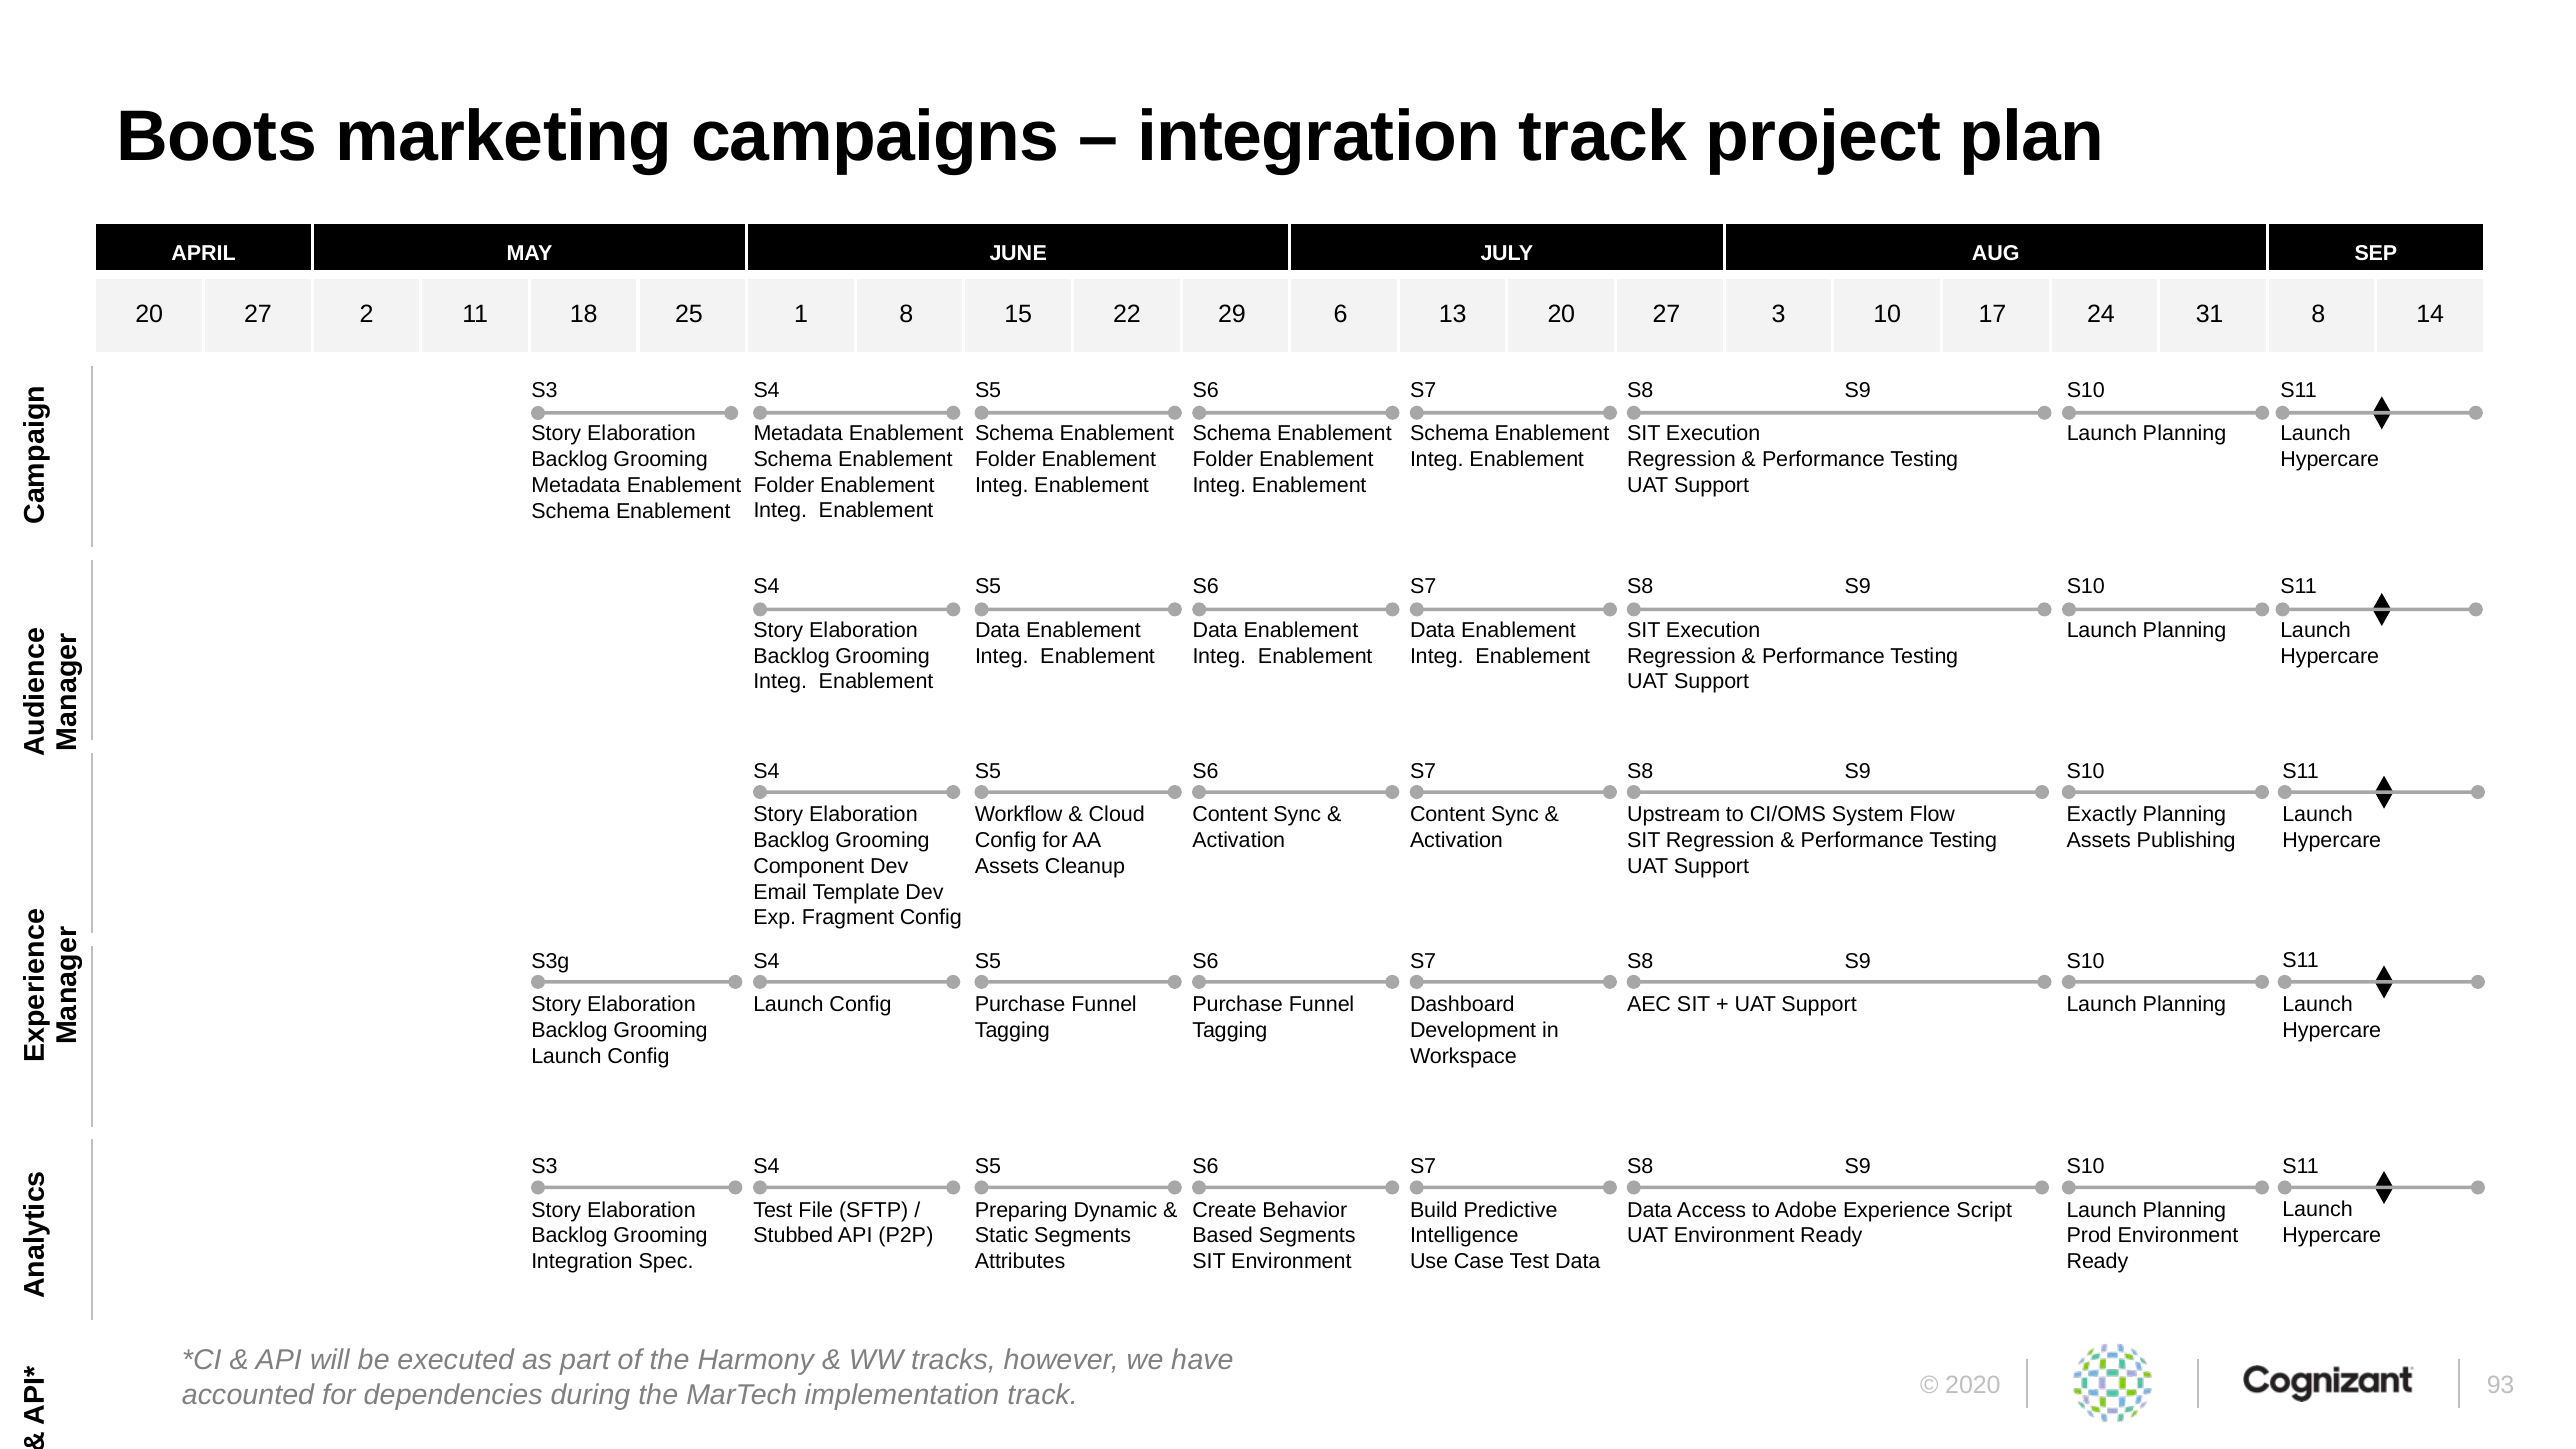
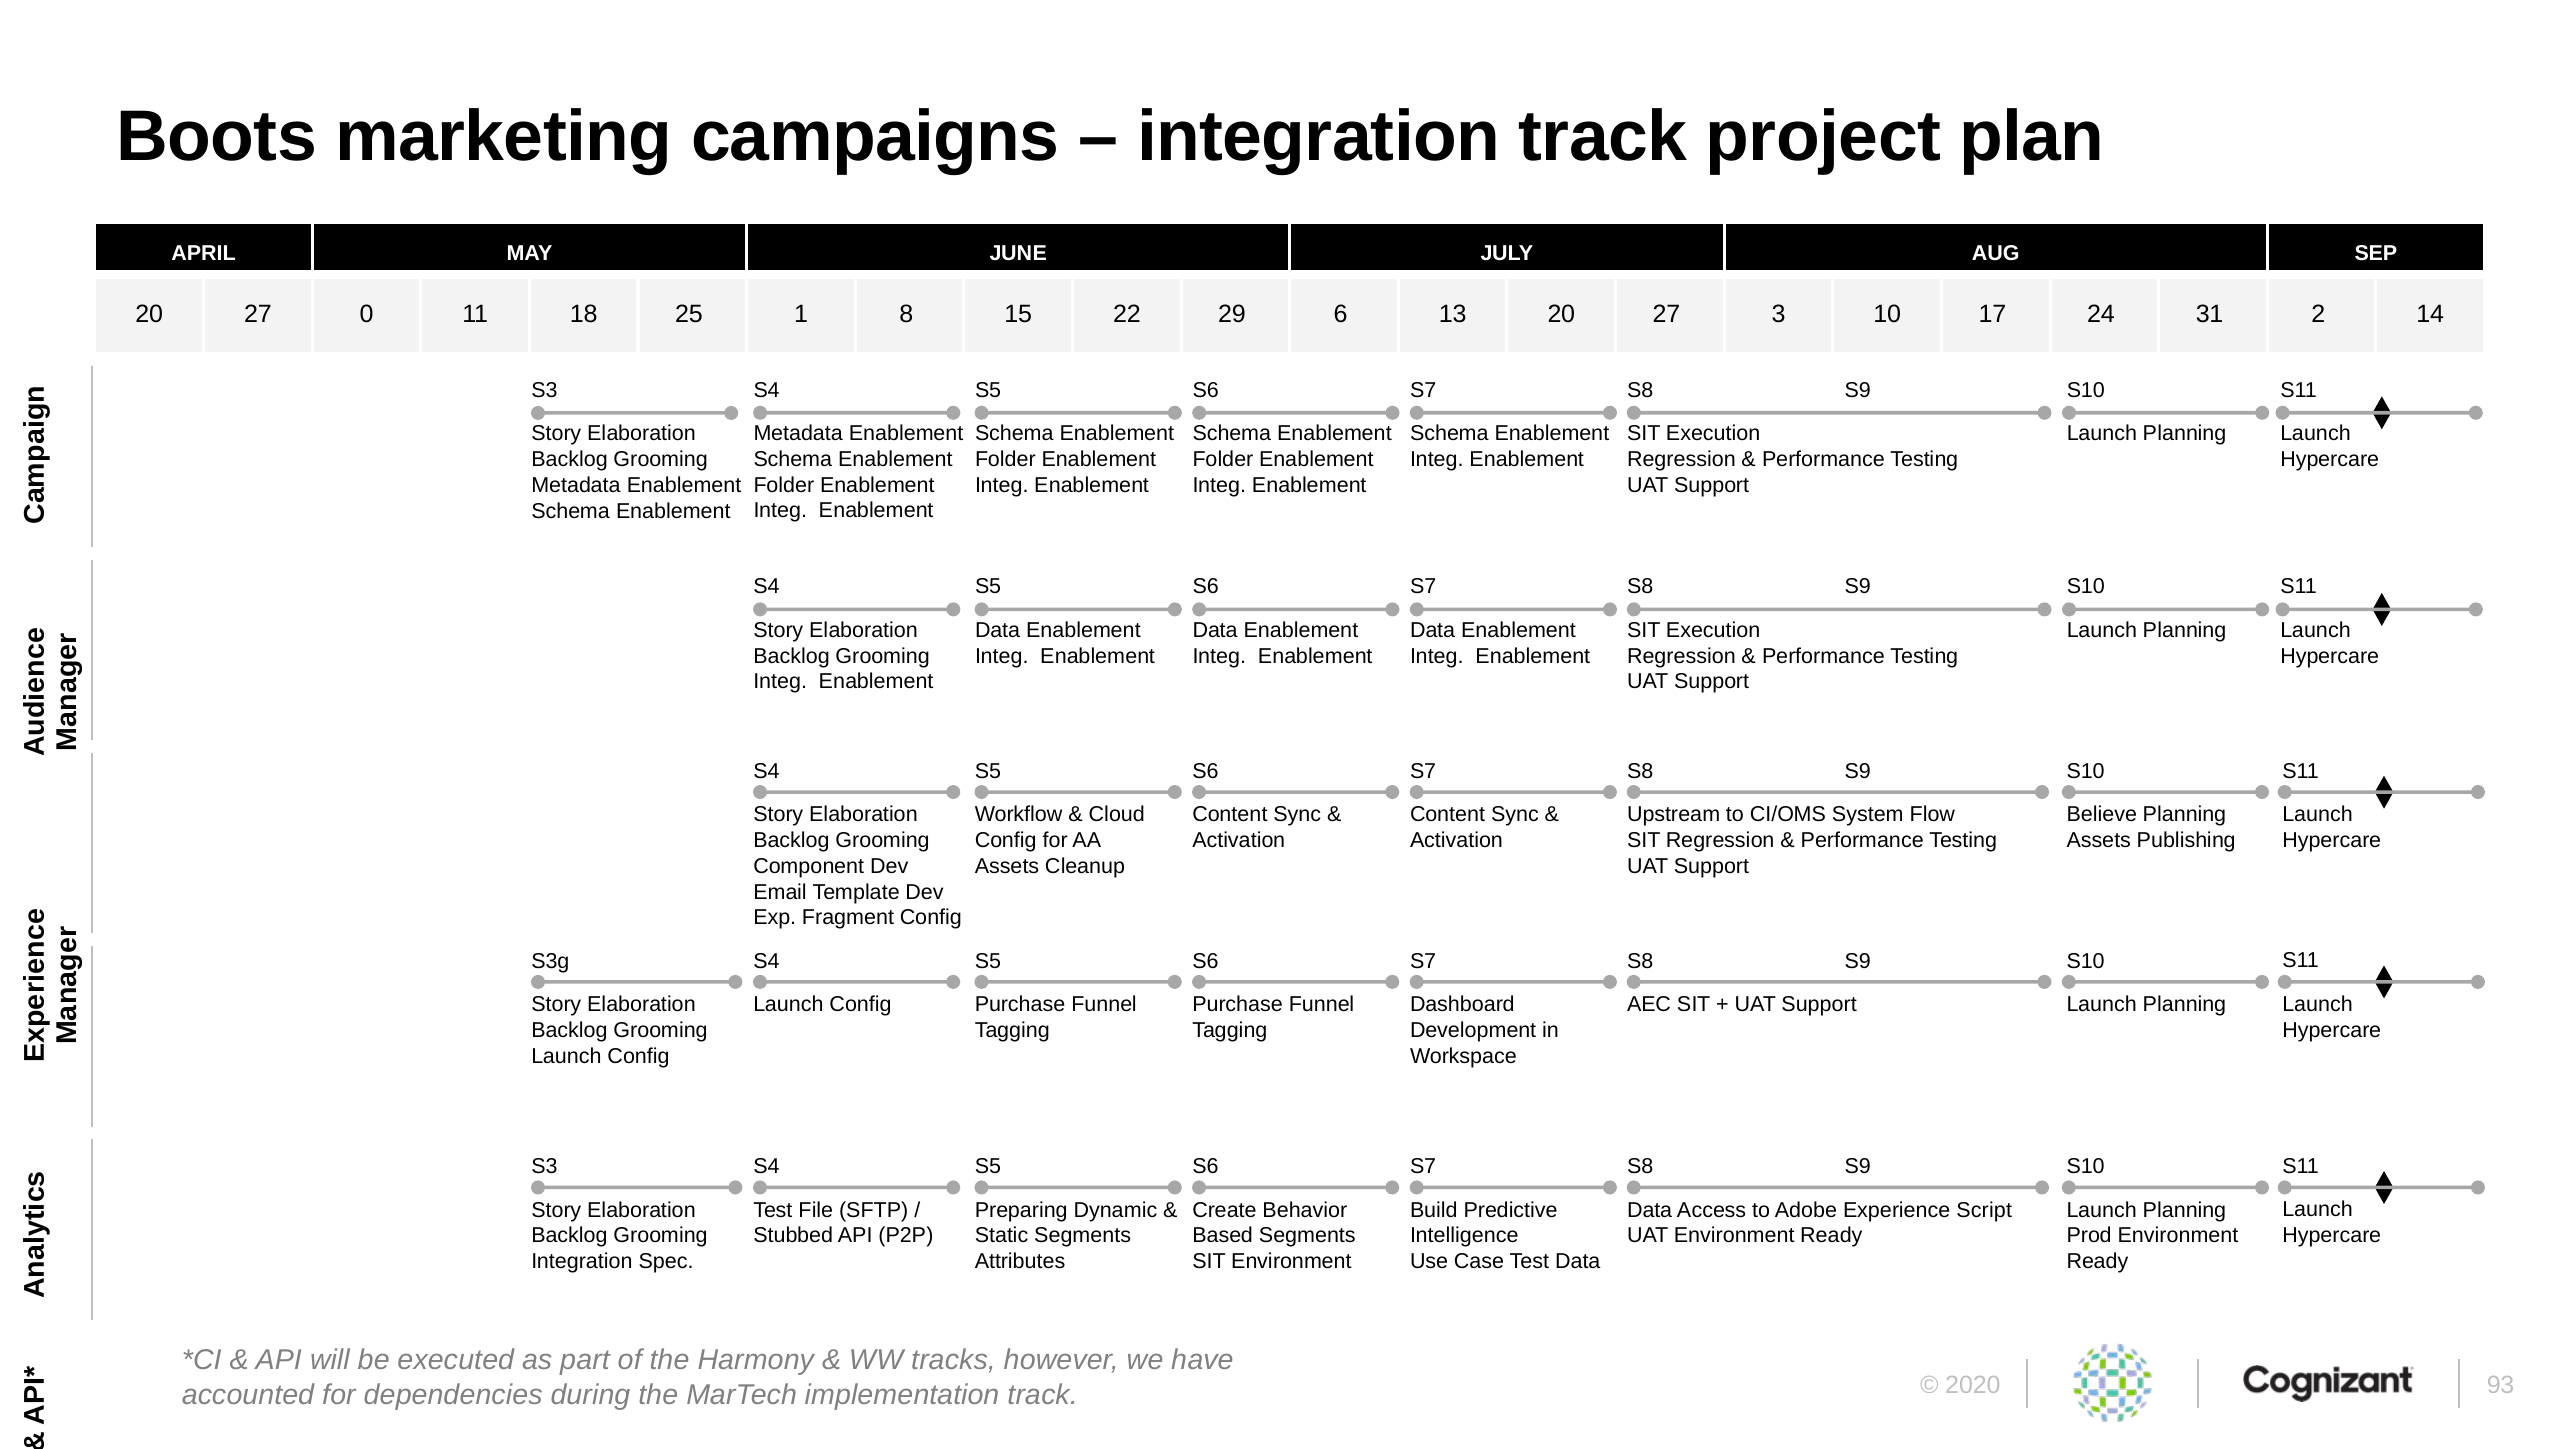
2: 2 -> 0 (367, 315)
31 8: 8 -> 2 (2318, 315)
Exactly: Exactly -> Believe (2102, 815)
